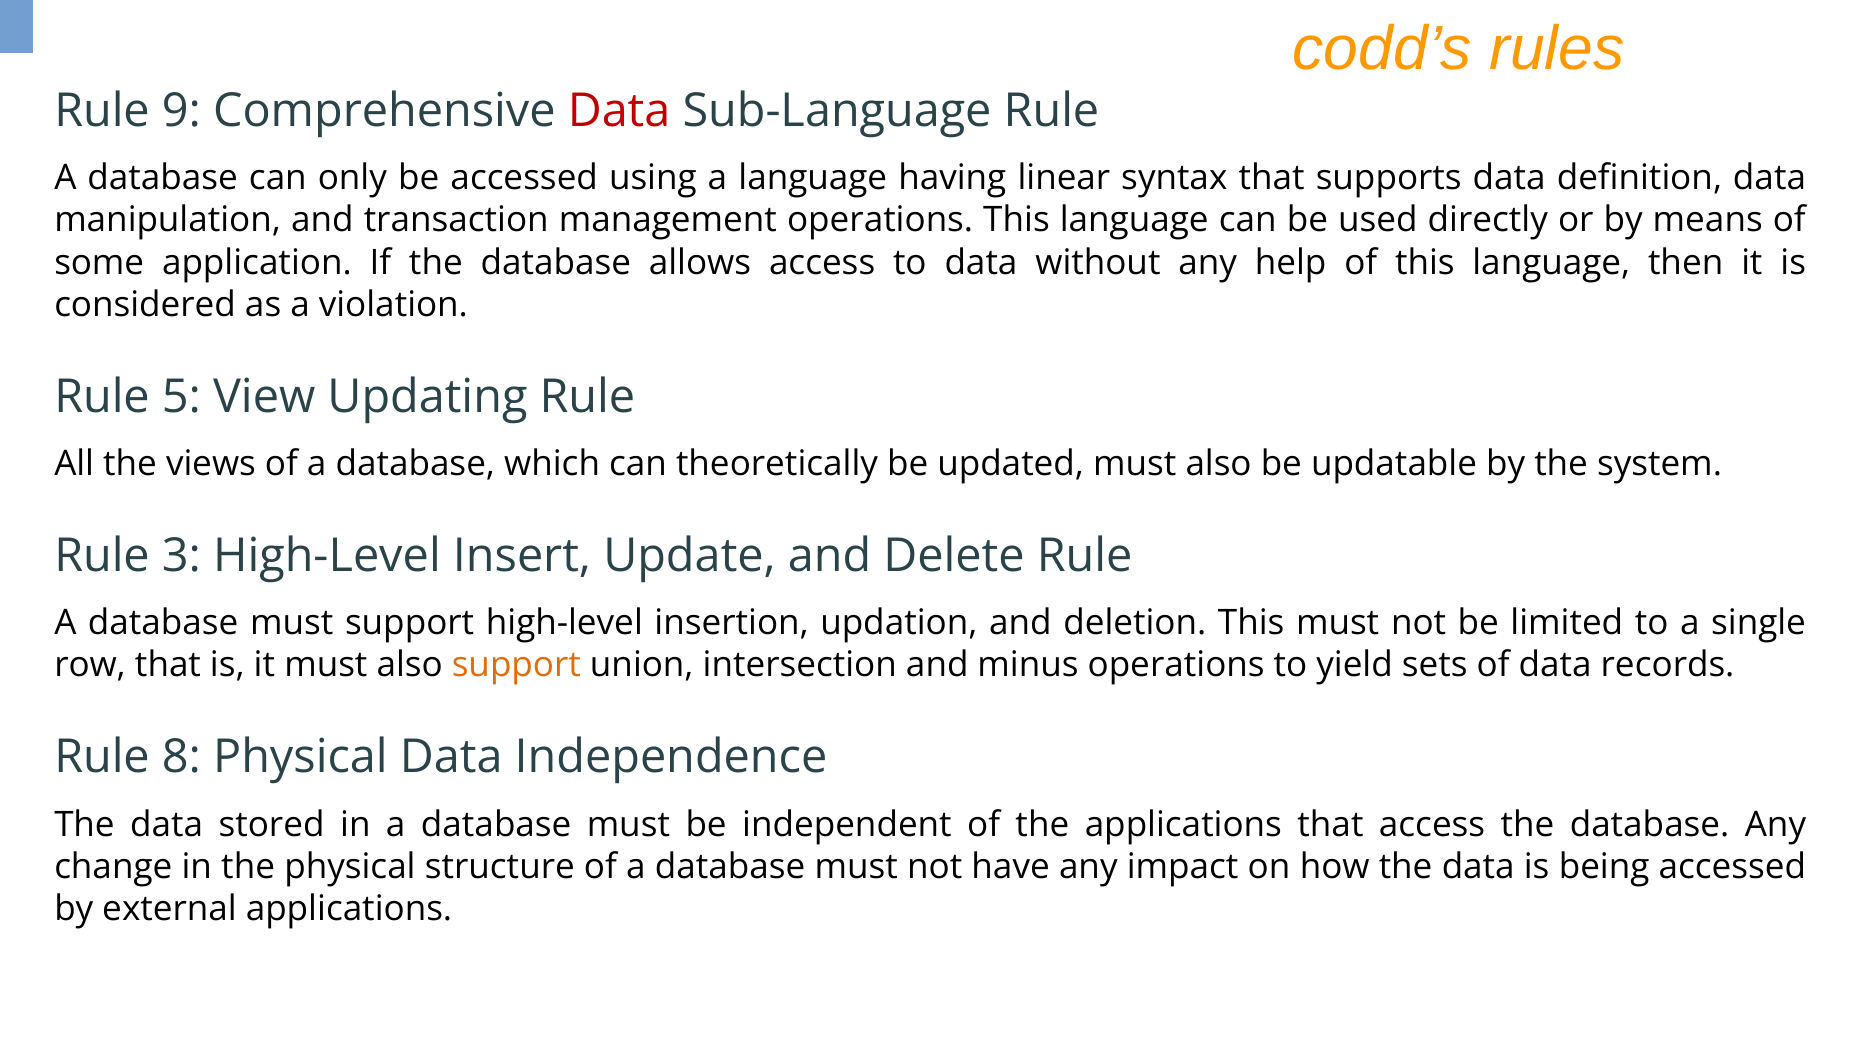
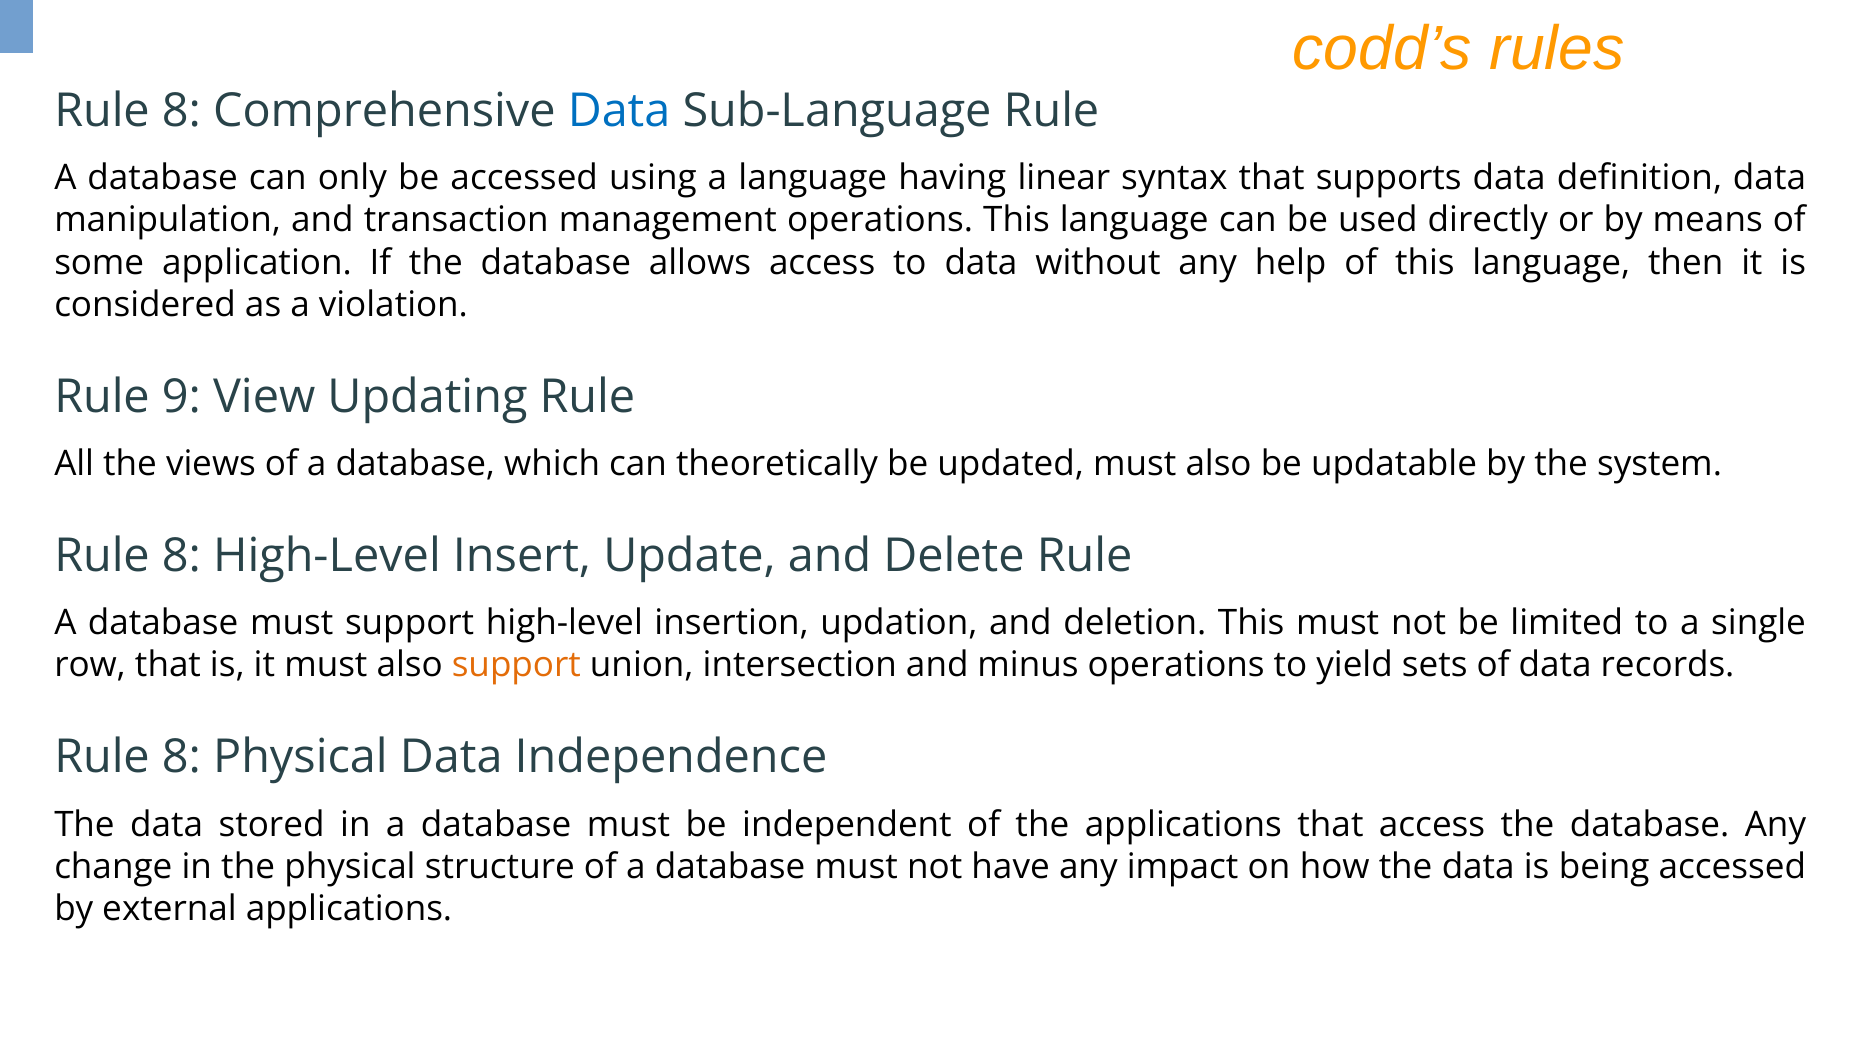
9: 9 -> 8 (181, 111)
Data colour: red -> blue (619, 111)
5: 5 -> 9 (181, 397)
3: 3 -> 8 (181, 556)
